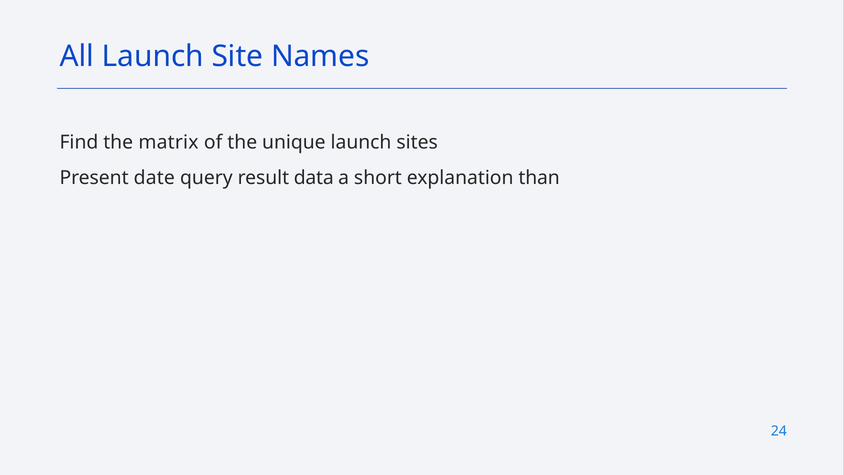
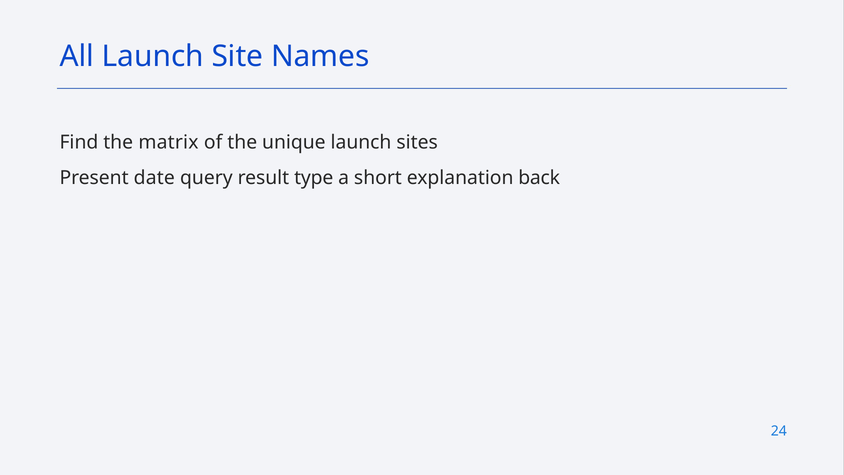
data: data -> type (314, 178)
than: than -> back (539, 178)
